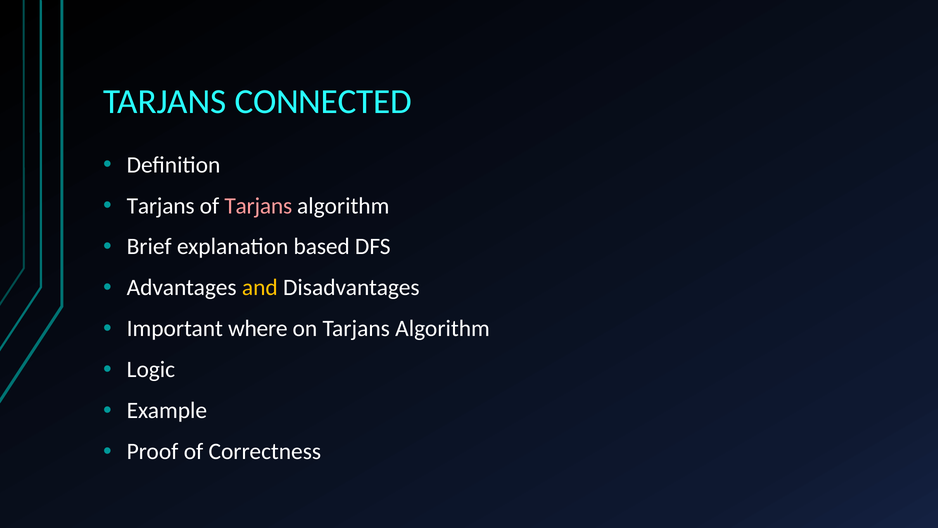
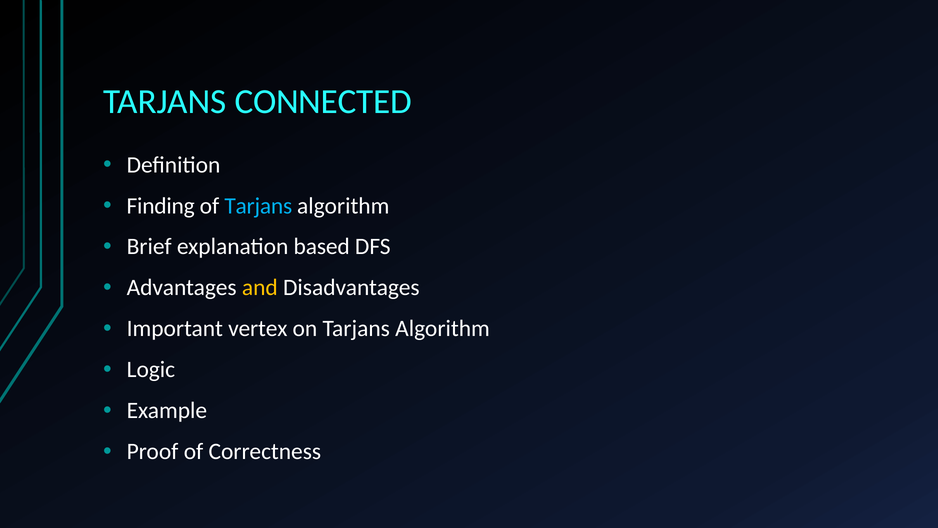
Tarjans: Tarjans -> Finding (161, 206)
Tarjans colour: pink -> light blue (258, 206)
where: where -> vertex (258, 329)
